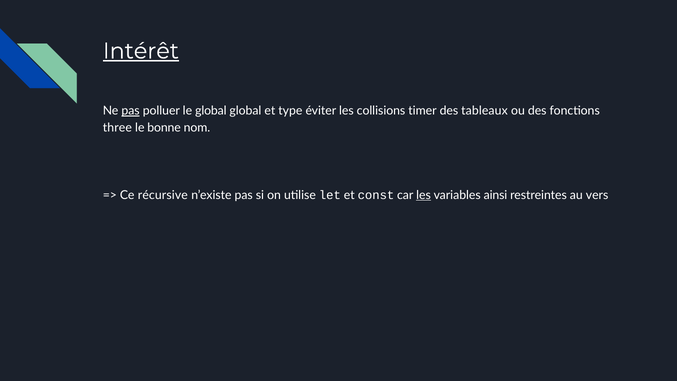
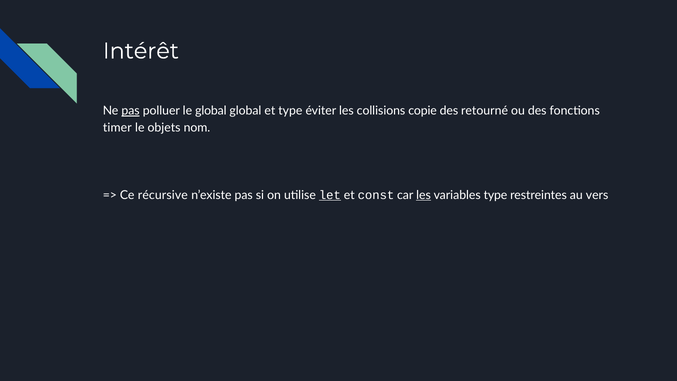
Intérêt underline: present -> none (141, 51)
timer: timer -> copie (423, 111)
tableaux: tableaux -> retourné (485, 111)
three: three -> timer (117, 128)
bonne: bonne -> objets (164, 128)
let underline: none -> present (330, 195)
variables ainsi: ainsi -> type (495, 195)
